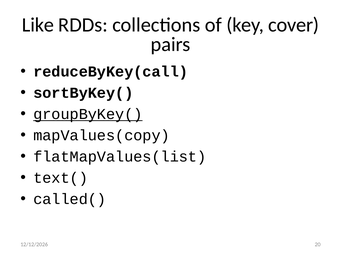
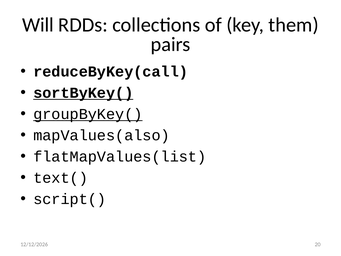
Like: Like -> Will (38, 25)
cover: cover -> them (294, 25)
sortByKey( underline: none -> present (83, 93)
mapValues(copy: mapValues(copy -> mapValues(also (102, 135)
called(: called( -> script( (70, 199)
